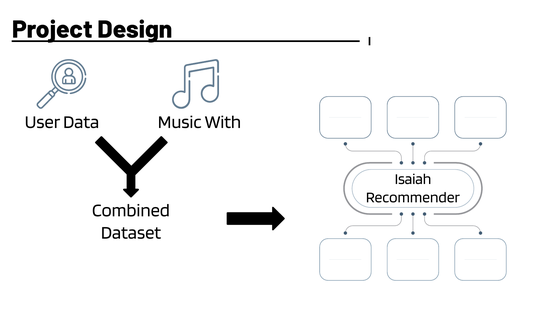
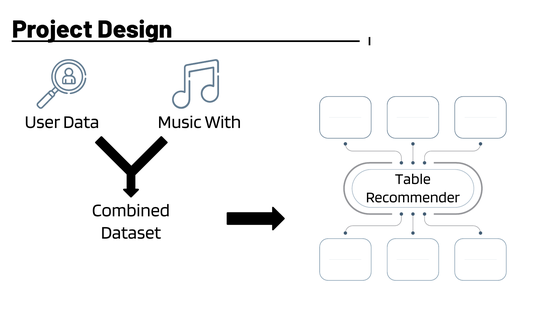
Isaiah: Isaiah -> Table (413, 179)
